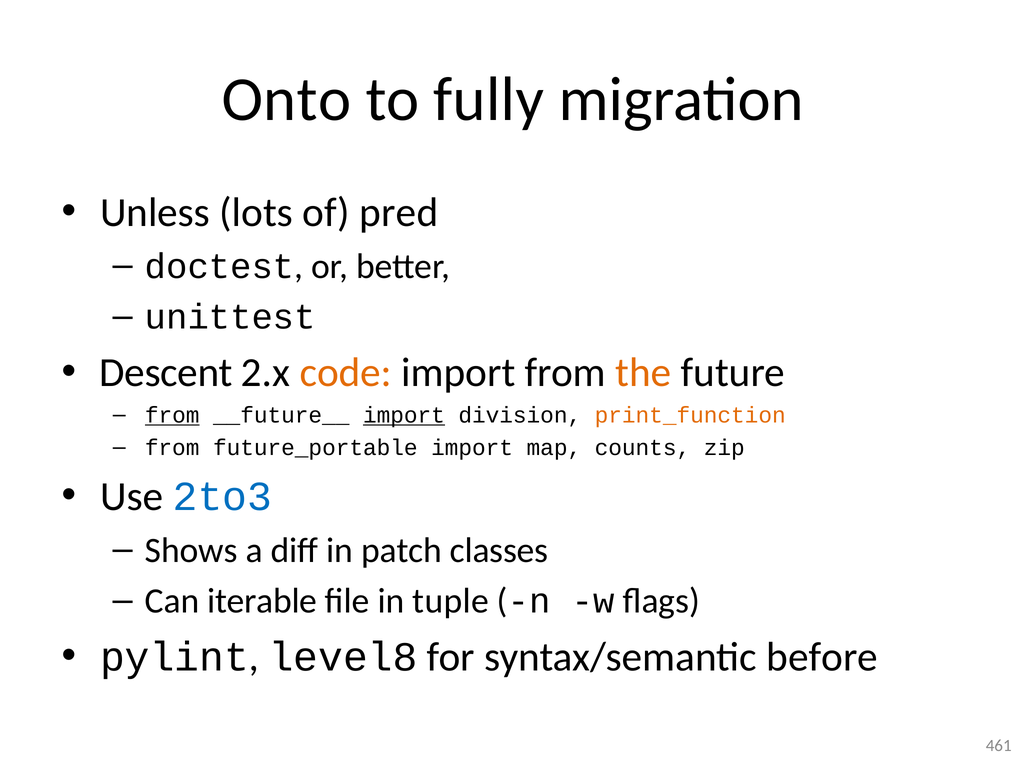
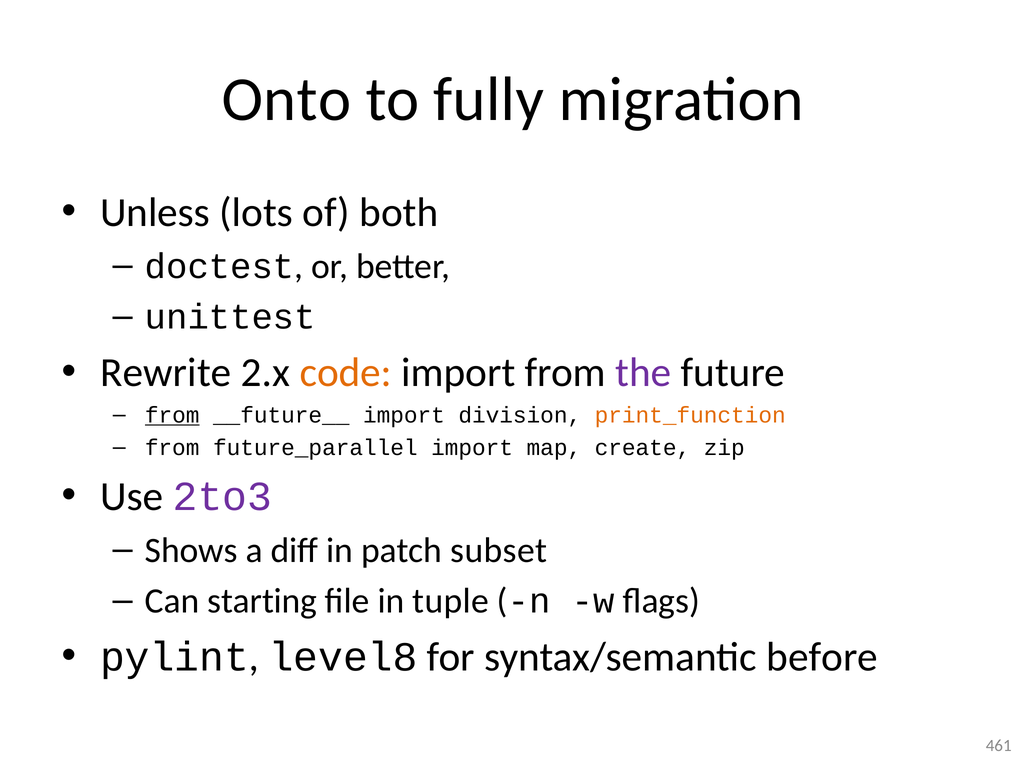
pred: pred -> both (399, 212)
Descent: Descent -> Rewrite (166, 373)
the colour: orange -> purple (643, 373)
import underline: present -> none (404, 415)
future_portable: future_portable -> future_parallel (315, 447)
counts: counts -> create (642, 447)
2to3 colour: blue -> purple (222, 496)
classes: classes -> subset (499, 550)
iterable: iterable -> starting (262, 601)
